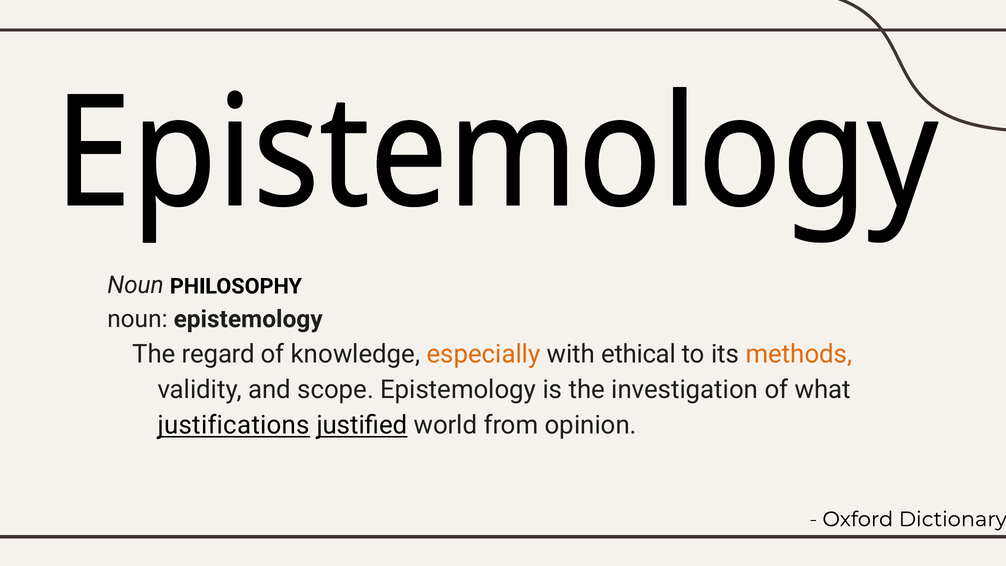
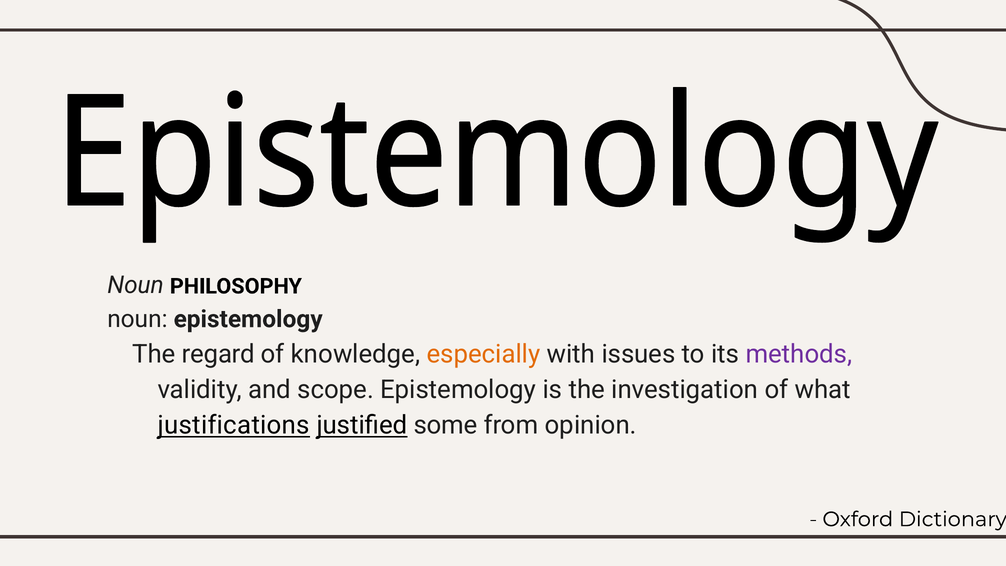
ethical: ethical -> issues (638, 354)
methods colour: orange -> purple (799, 354)
world: world -> some (446, 425)
